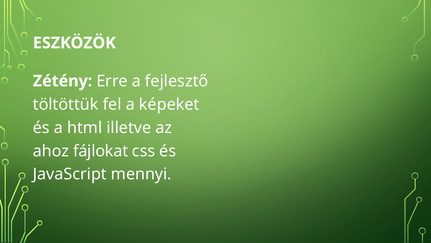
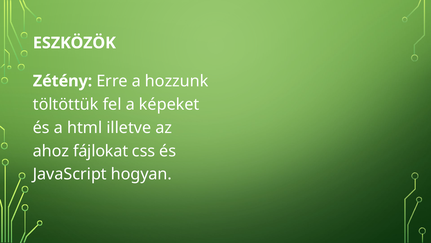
fejlesztő: fejlesztő -> hozzunk (177, 81)
mennyi: mennyi -> hogyan (141, 174)
